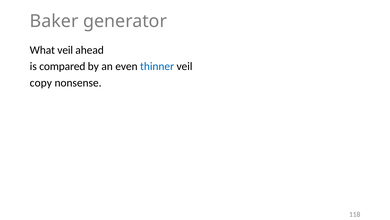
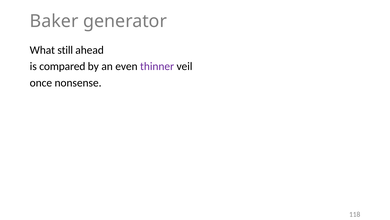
What veil: veil -> still (65, 50)
thinner colour: blue -> purple (157, 66)
copy: copy -> once (41, 83)
